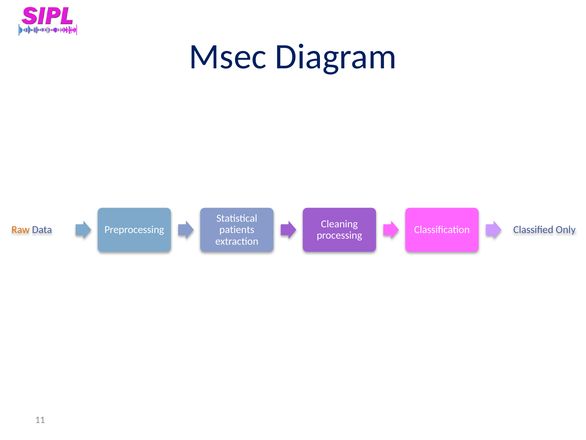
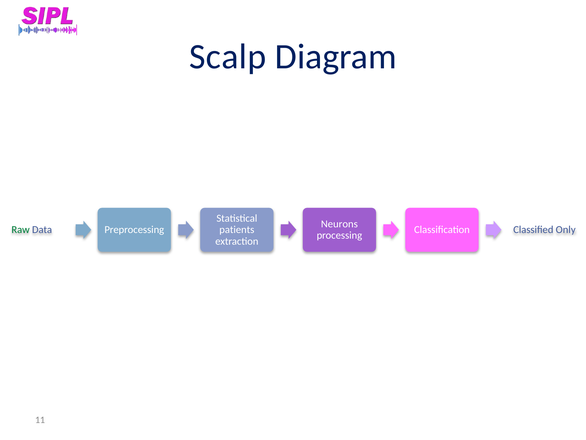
Msec: Msec -> Scalp (228, 57)
Cleaning: Cleaning -> Neurons (339, 224)
Raw colour: orange -> green (21, 229)
